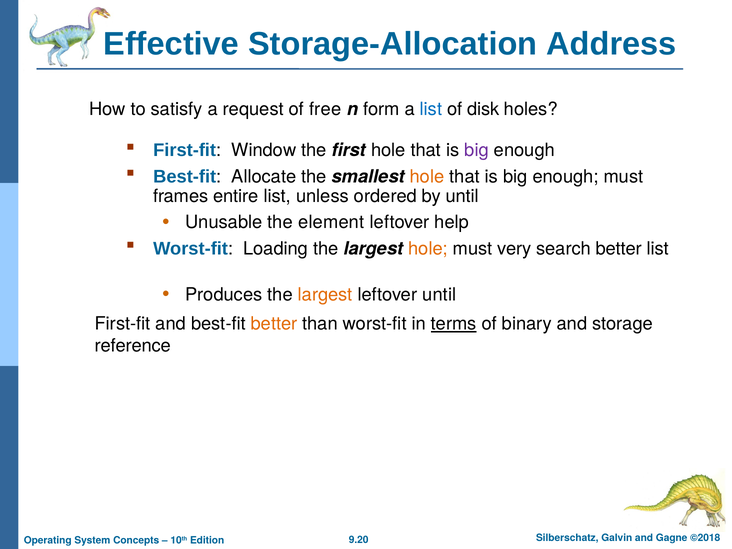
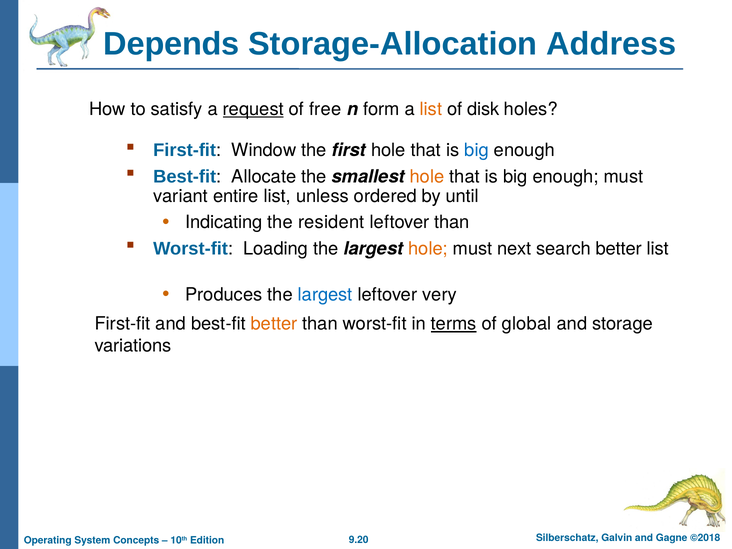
Effective: Effective -> Depends (171, 44)
request underline: none -> present (253, 109)
list colour: blue -> orange (431, 109)
big colour: purple -> blue (477, 150)
frames: frames -> variant (181, 196)
Unusable: Unusable -> Indicating (224, 222)
element: element -> resident (331, 222)
leftover help: help -> than (452, 222)
very: very -> next (514, 249)
largest colour: orange -> blue (325, 295)
leftover until: until -> very (439, 295)
binary: binary -> global (527, 324)
reference: reference -> variations (133, 346)
